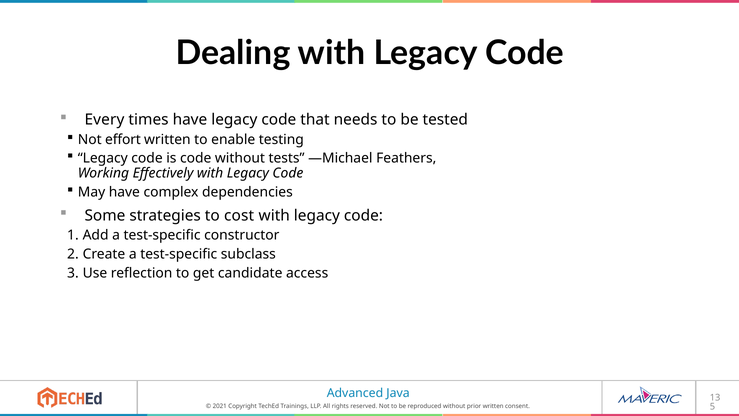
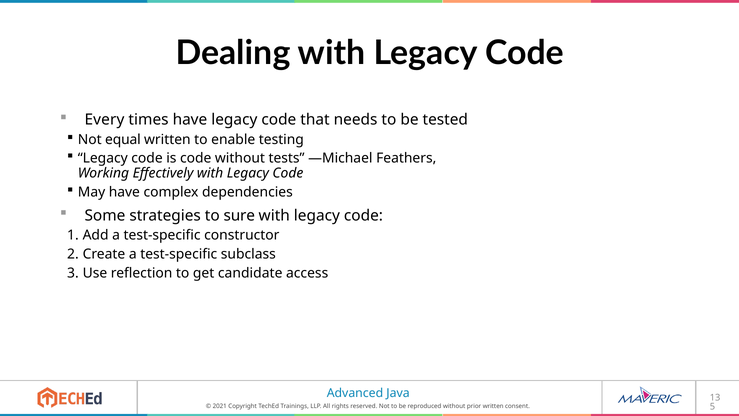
effort: effort -> equal (123, 139)
cost: cost -> sure (239, 215)
